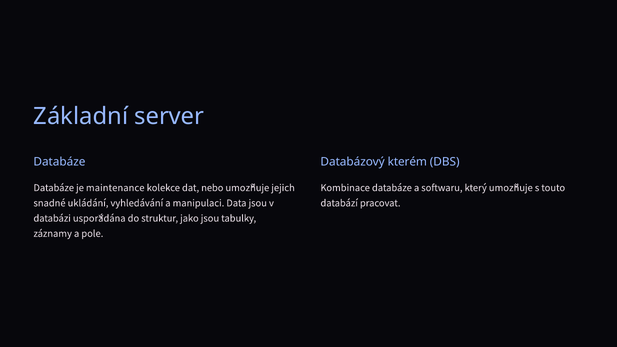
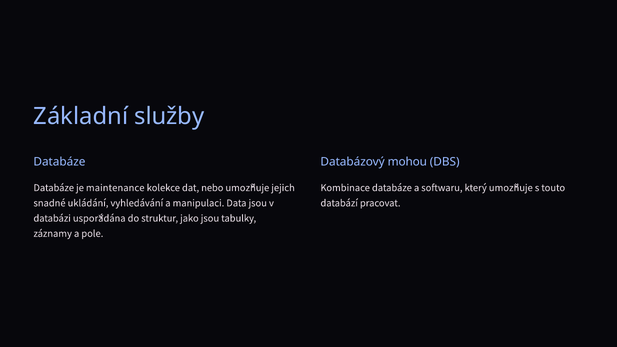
server: server -> služby (169, 117)
kterém: kterém -> mohou (407, 162)
